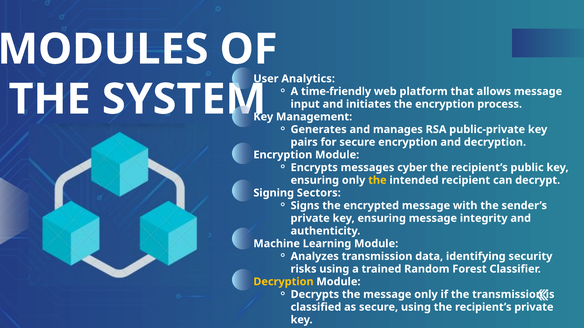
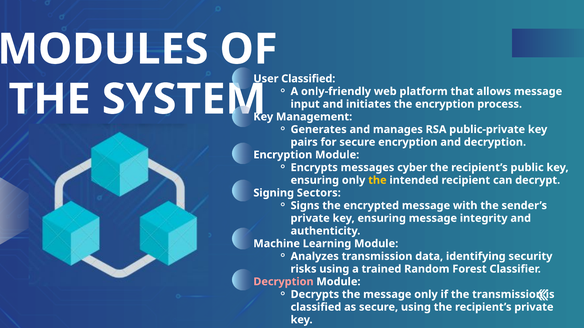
Analytics: Analytics -> Classified (308, 79)
time-friendly: time-friendly -> only-friendly (336, 92)
Decryption colour: yellow -> pink (283, 282)
